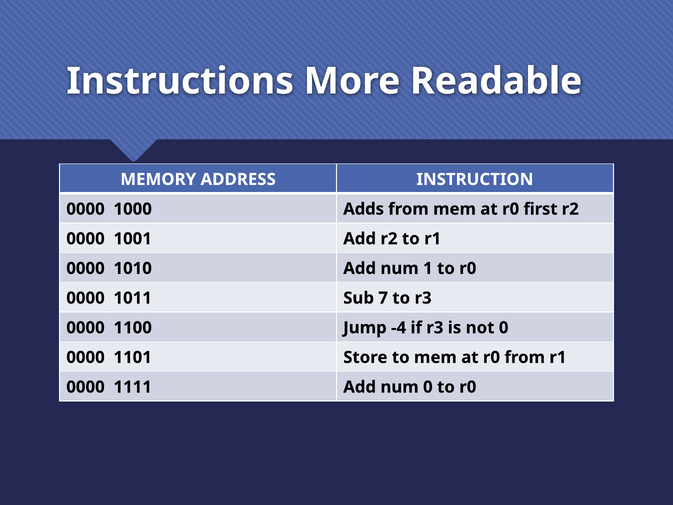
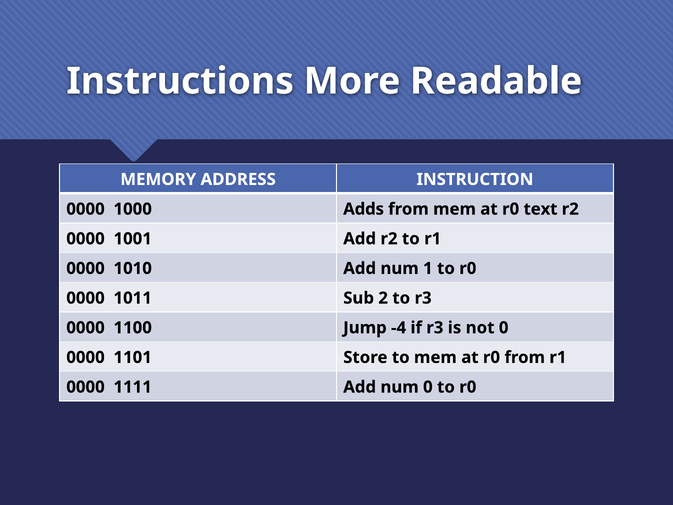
first: first -> text (541, 209)
7: 7 -> 2 (383, 298)
